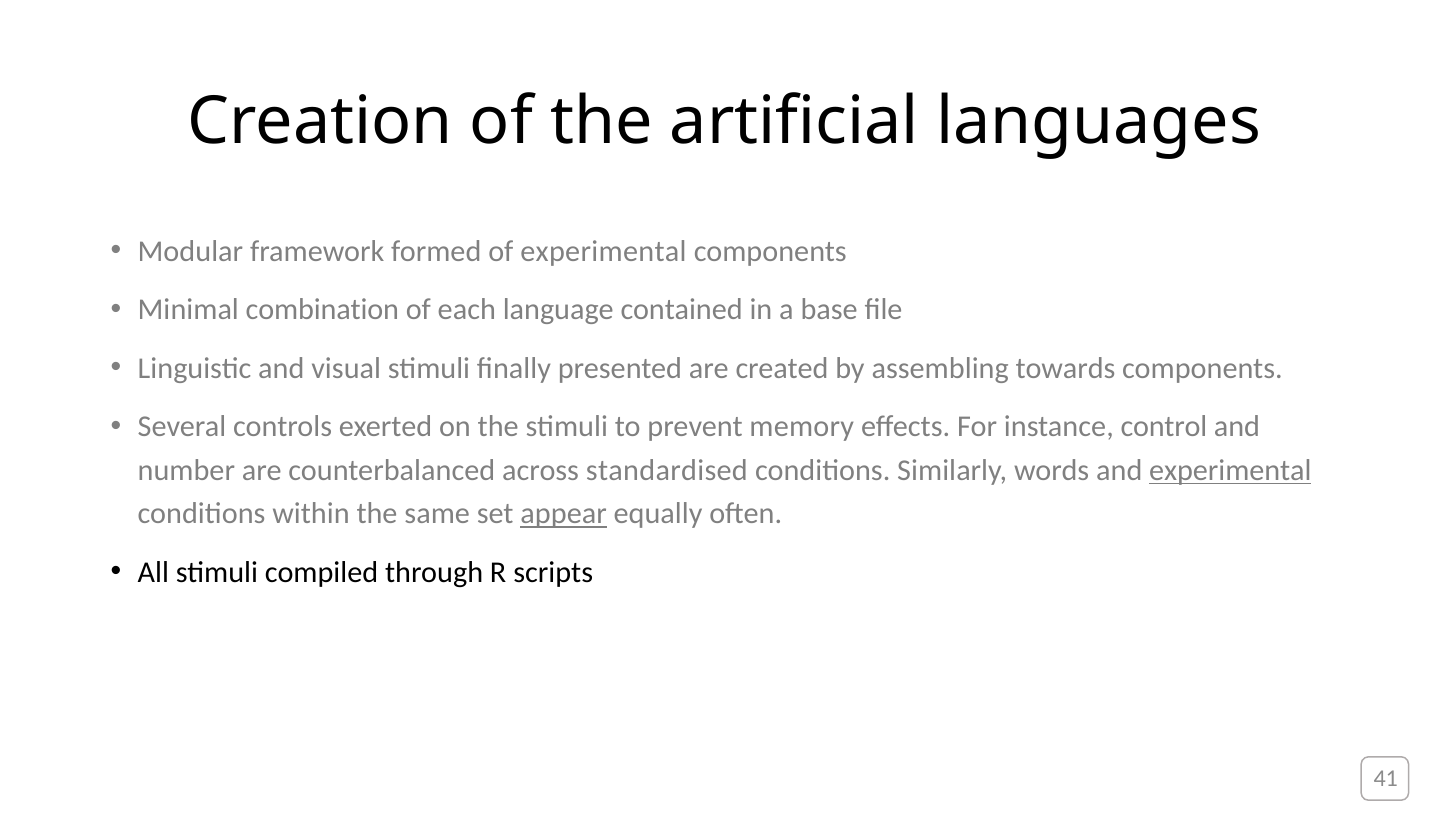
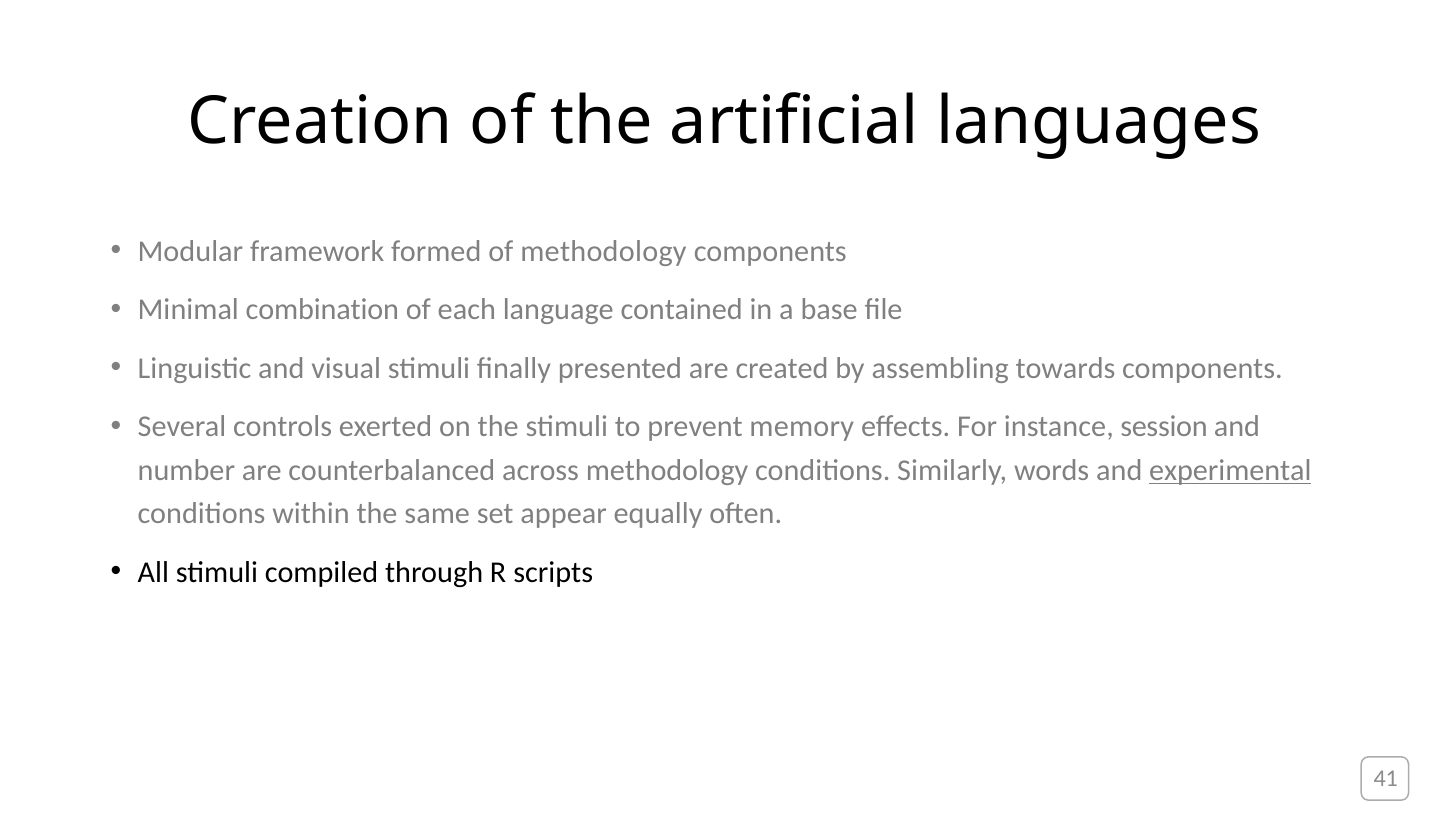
of experimental: experimental -> methodology (603, 251)
control: control -> session (1164, 427)
across standardised: standardised -> methodology (667, 471)
appear underline: present -> none (564, 514)
